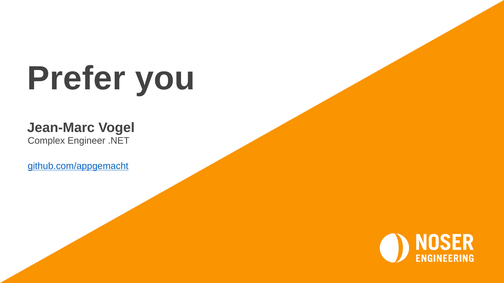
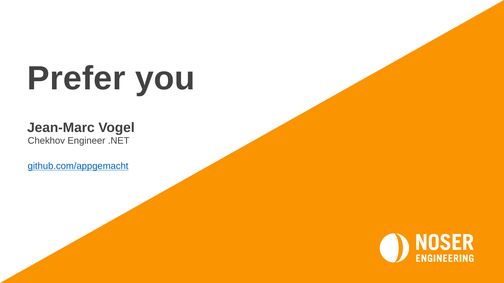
Complex: Complex -> Chekhov (46, 141)
